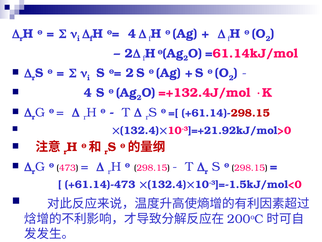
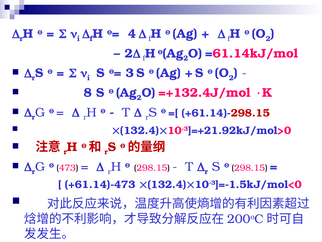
2: 2 -> 3 (130, 73)
4: 4 -> 8 (88, 93)
